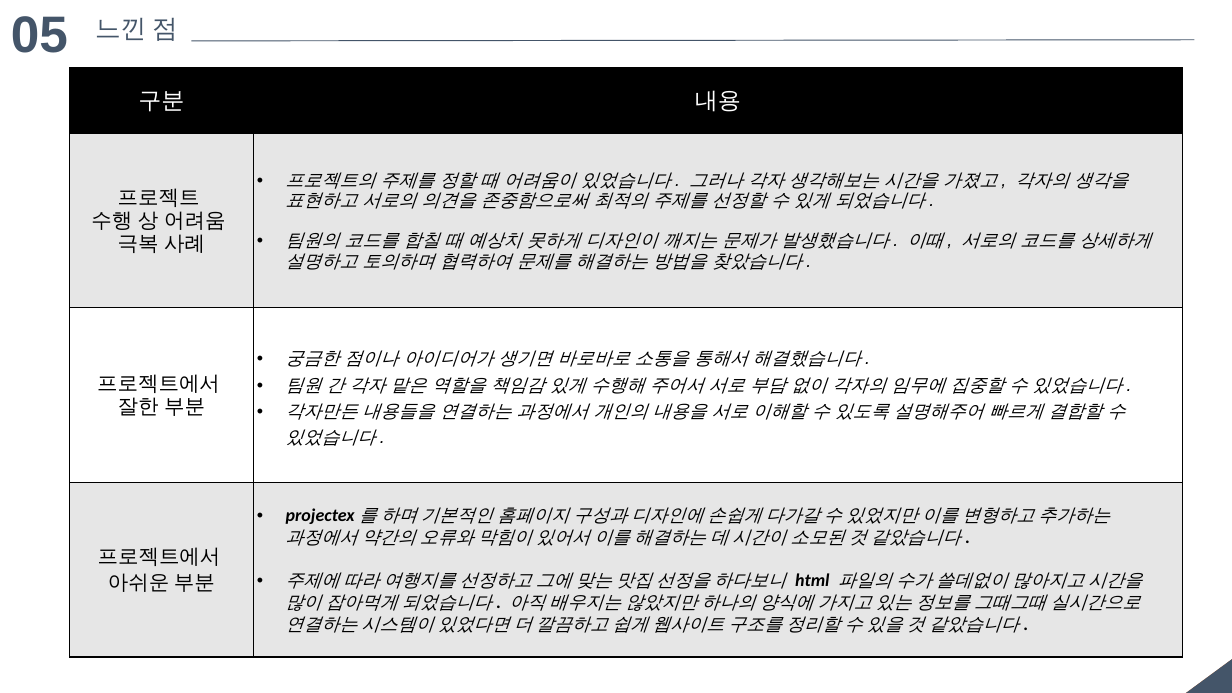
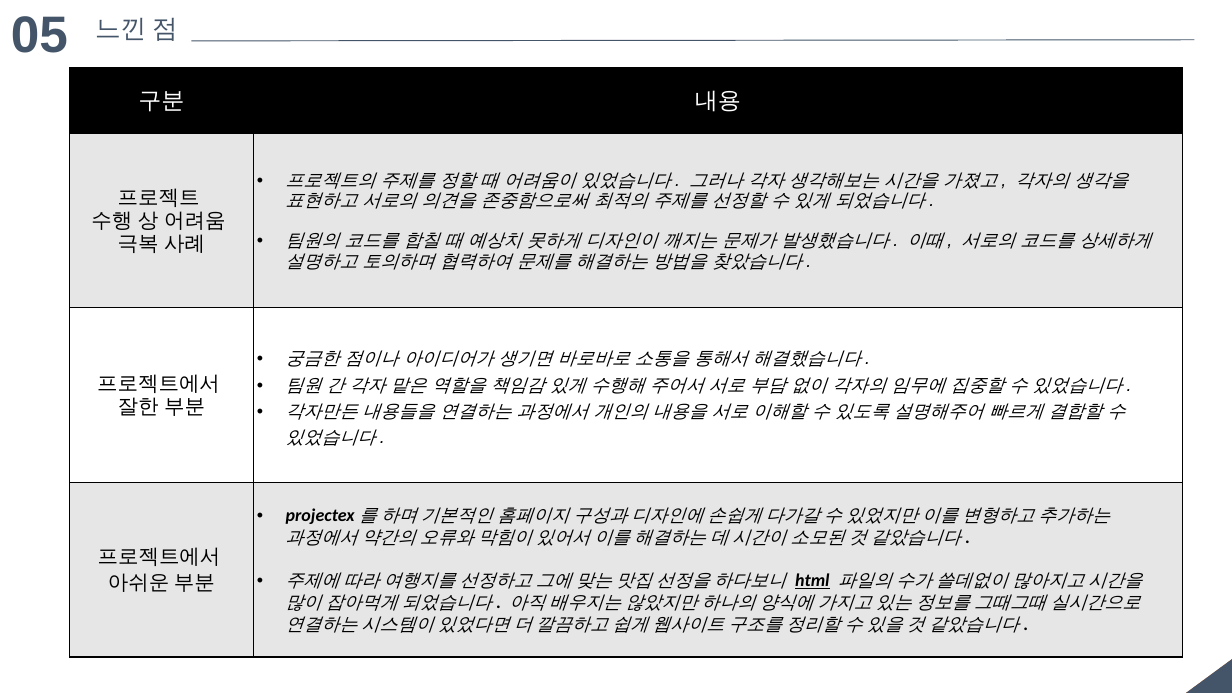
html underline: none -> present (812, 581)
